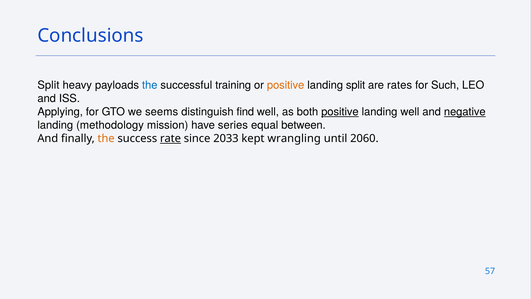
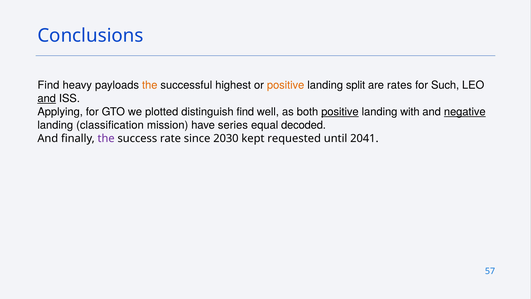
Split: Split -> Find (48, 85)
the colour: blue -> orange (150, 85)
training: training -> highest (233, 85)
and underline: none -> present (47, 98)
seems: seems -> plotted (162, 112)
landing well: well -> with (410, 112)
methodology: methodology -> classification (110, 125)
between: between -> decoded (303, 125)
the colour: orange -> purple (106, 138)
rate underline: present -> none (170, 138)
2033: 2033 -> 2030 (226, 138)
wrangling: wrangling -> requested (294, 138)
2060: 2060 -> 2041 (364, 138)
